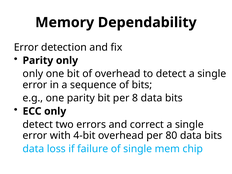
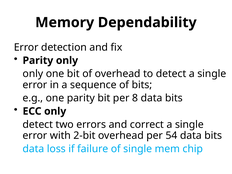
4-bit: 4-bit -> 2-bit (84, 136)
80: 80 -> 54 (171, 136)
